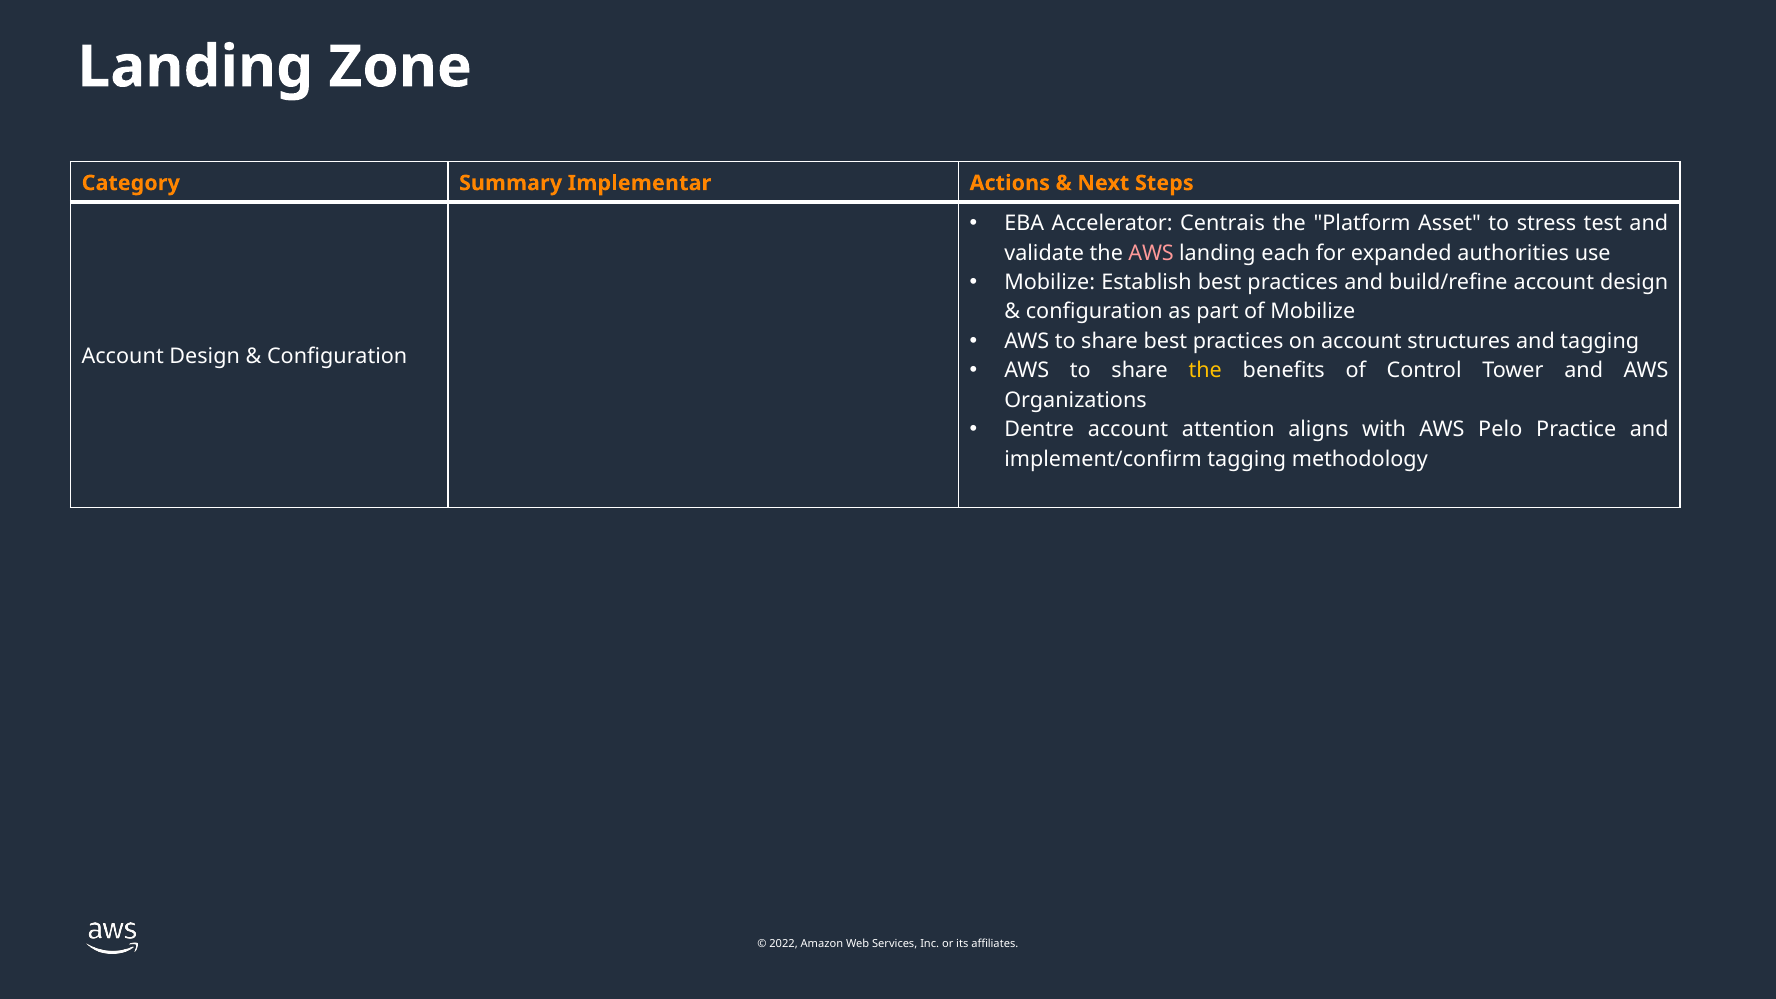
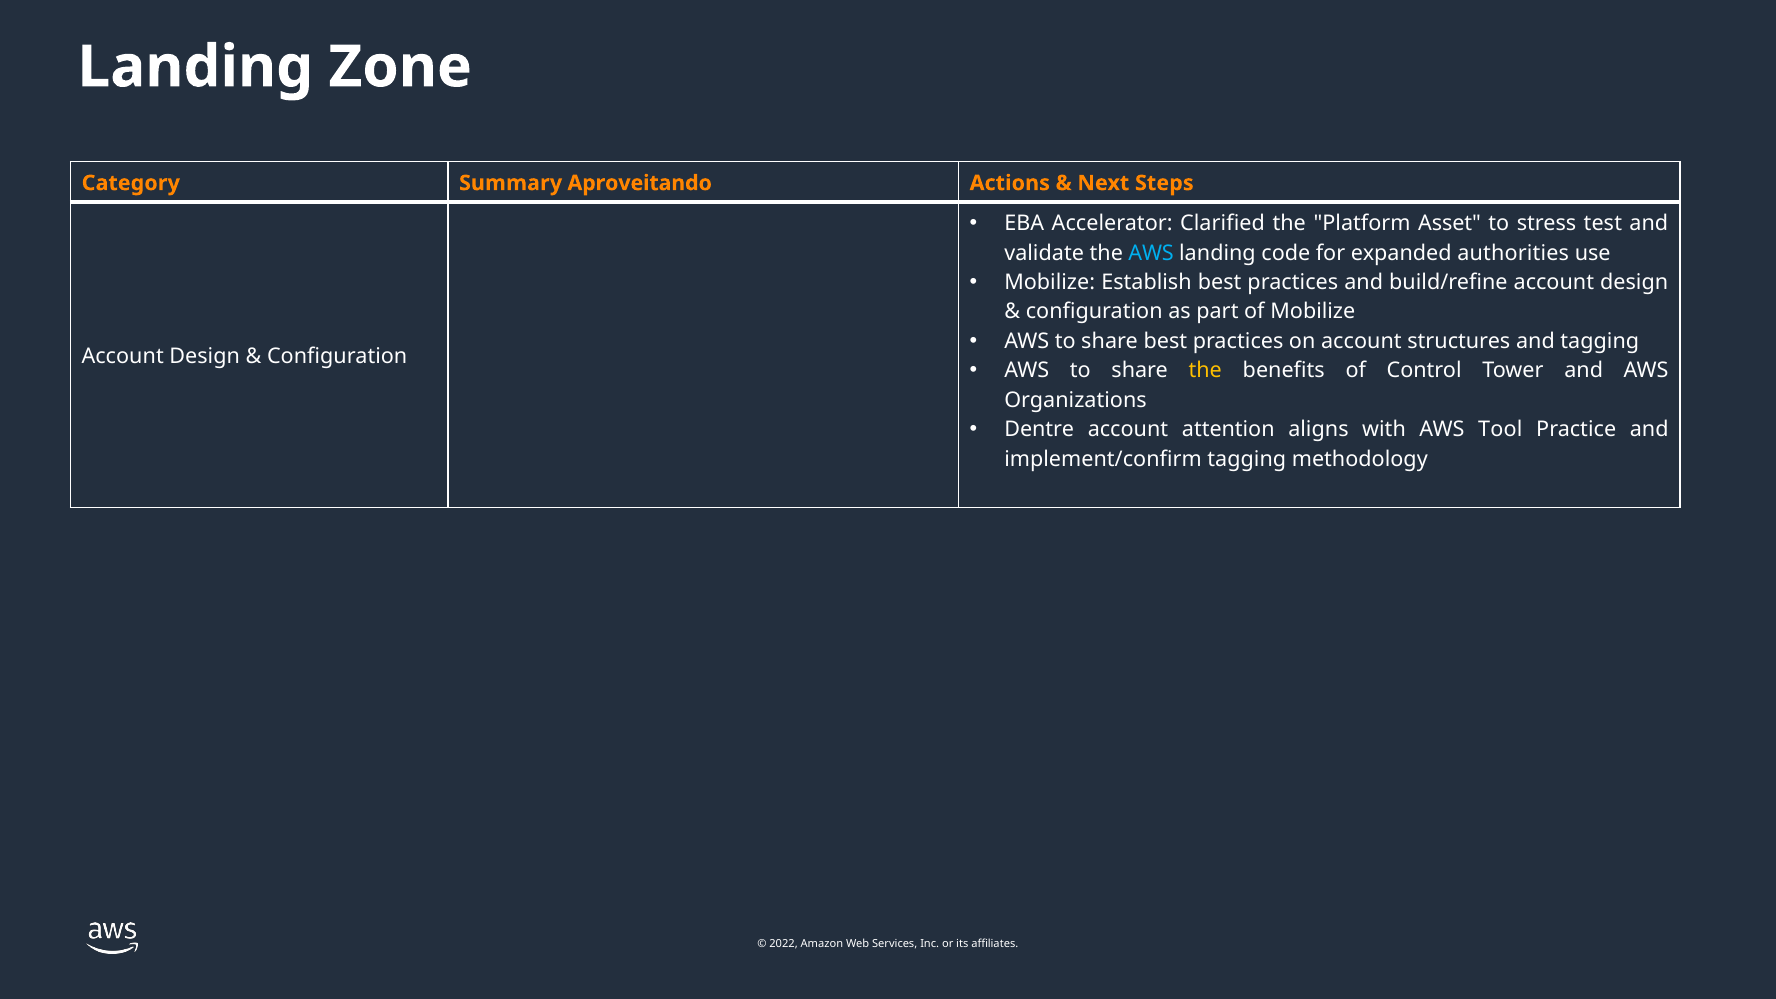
Implementar: Implementar -> Aproveitando (640, 183)
Centrais: Centrais -> Clarified (1223, 224)
AWS colour: pink -> light blue (1151, 253)
each: each -> code (1286, 253)
Pelo: Pelo -> Tool (1500, 429)
